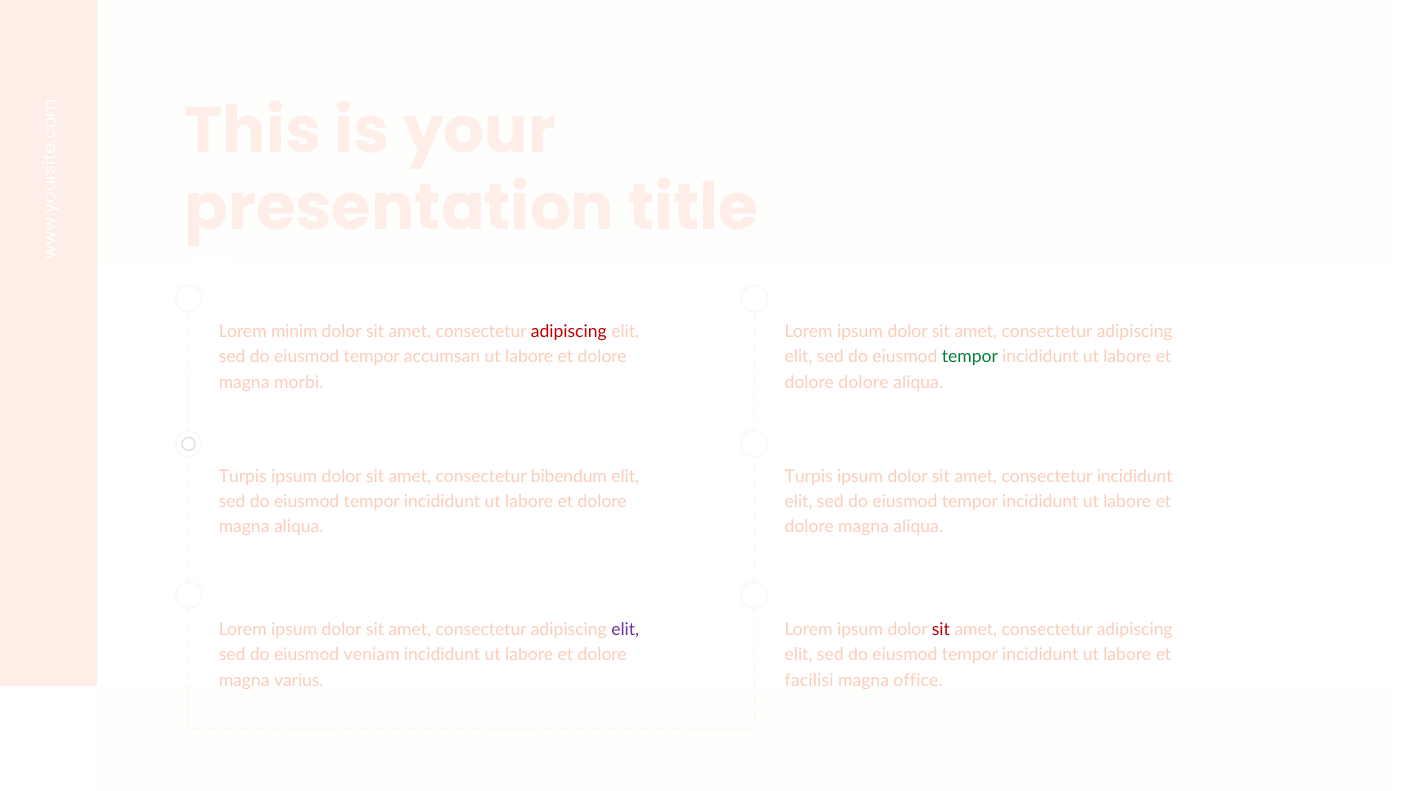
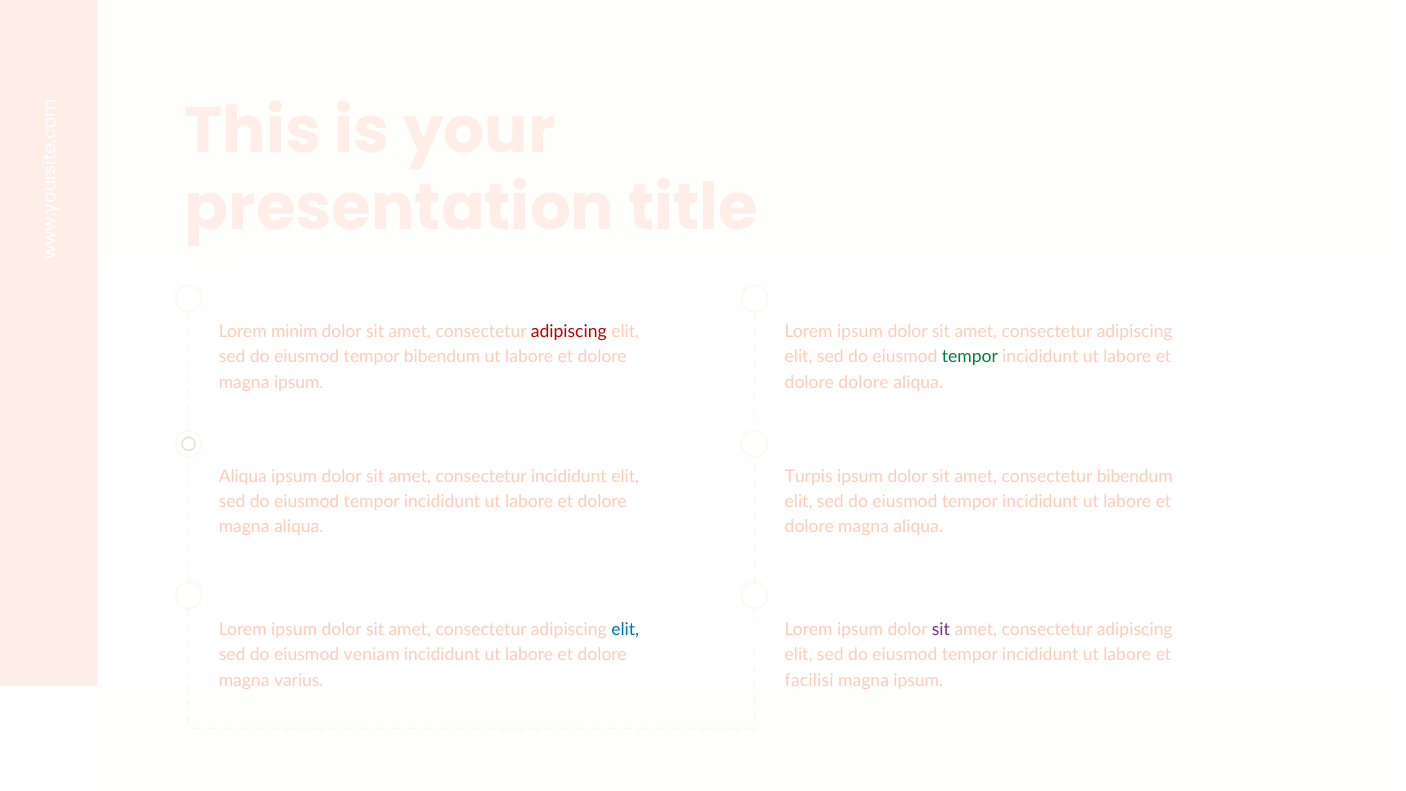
tempor accumsan: accumsan -> bibendum (442, 357)
morbi: morbi -> ipsum (299, 382)
Turpis: Turpis -> Aliqua (243, 476)
consectetur bibendum: bibendum -> incididunt (569, 476)
consectetur incididunt: incididunt -> bibendum (1135, 476)
elit colour: purple -> blue (625, 630)
sit colour: red -> purple (941, 630)
office: office -> ipsum (918, 680)
